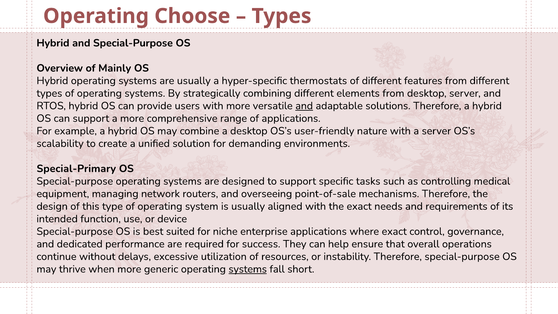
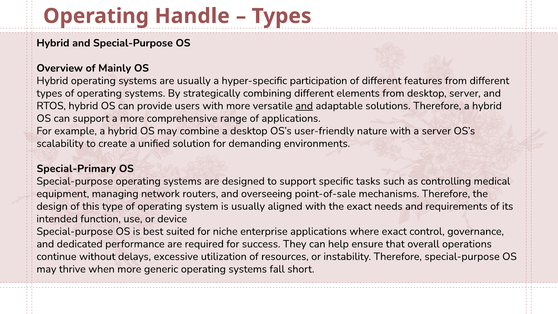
Choose: Choose -> Handle (192, 16)
thermostats: thermostats -> participation (318, 81)
systems underline: present -> none (248, 269)
